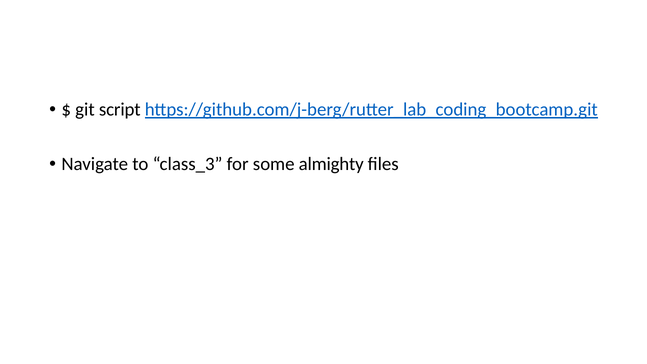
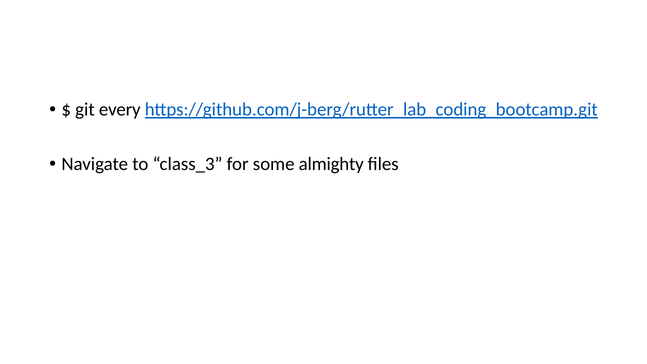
script: script -> every (120, 110)
